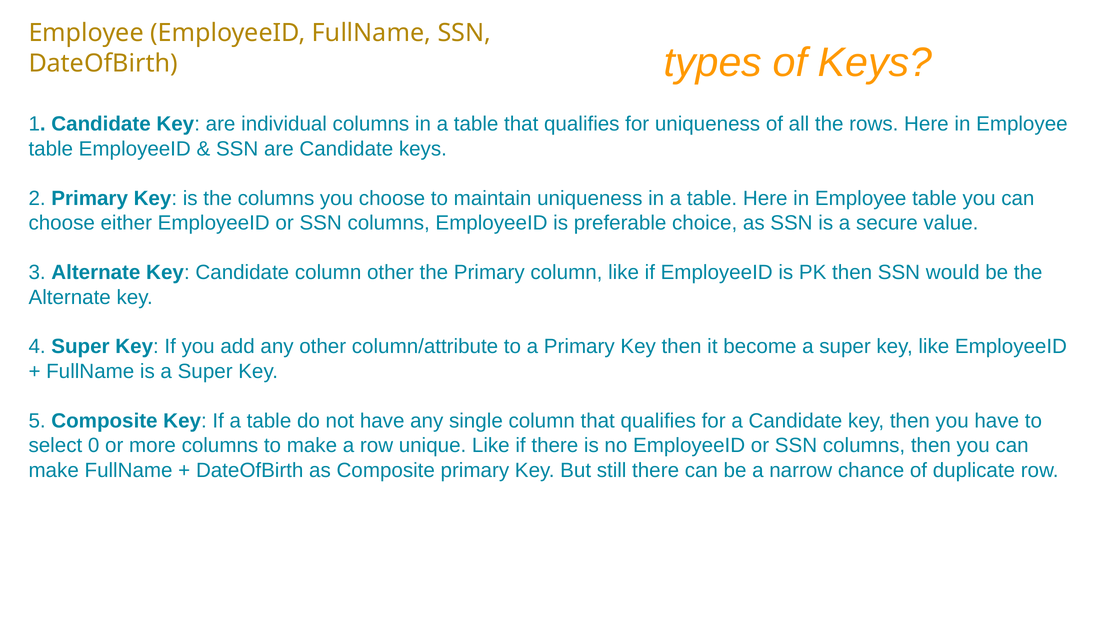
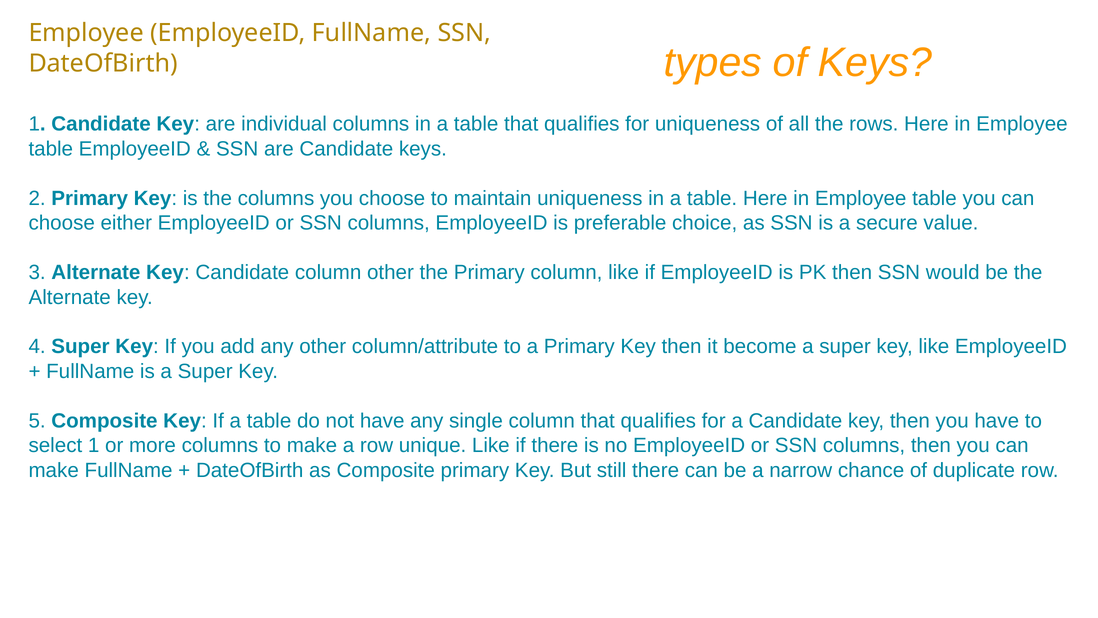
select 0: 0 -> 1 (94, 445)
